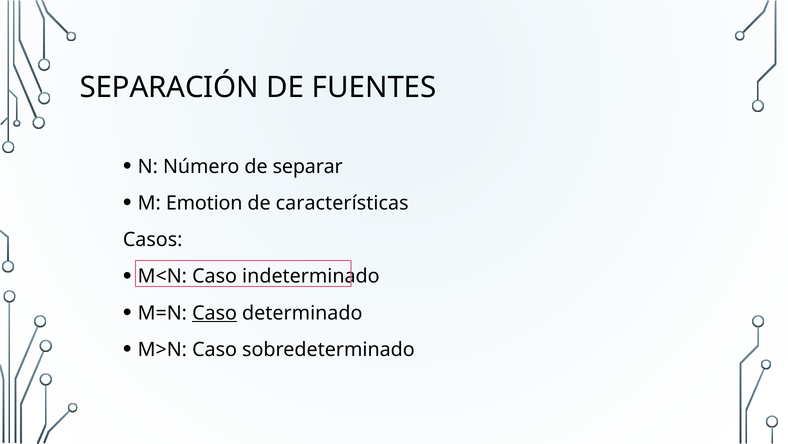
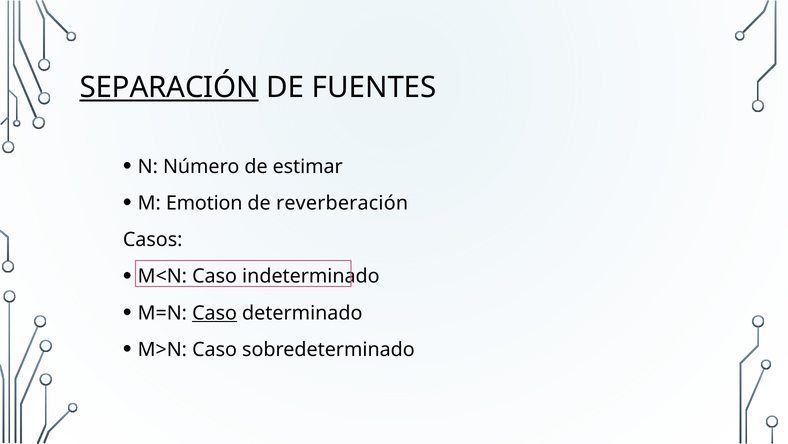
SEPARACIÓN underline: none -> present (169, 88)
separar: separar -> estimar (308, 166)
características: características -> reverberación (342, 203)
